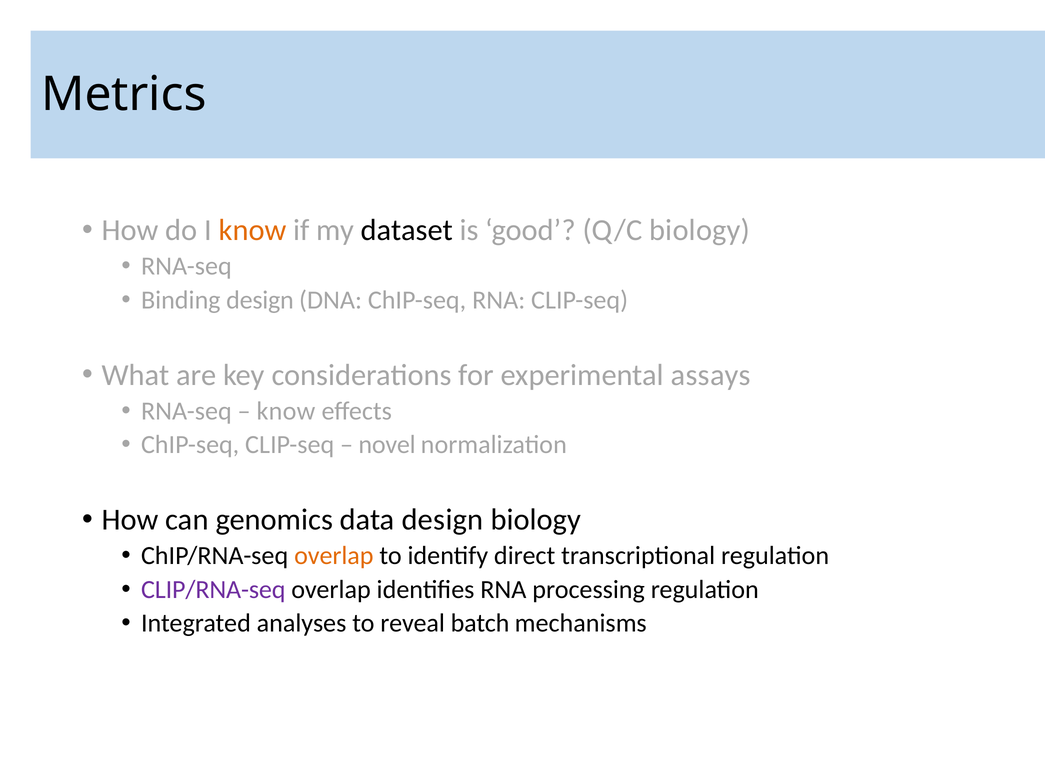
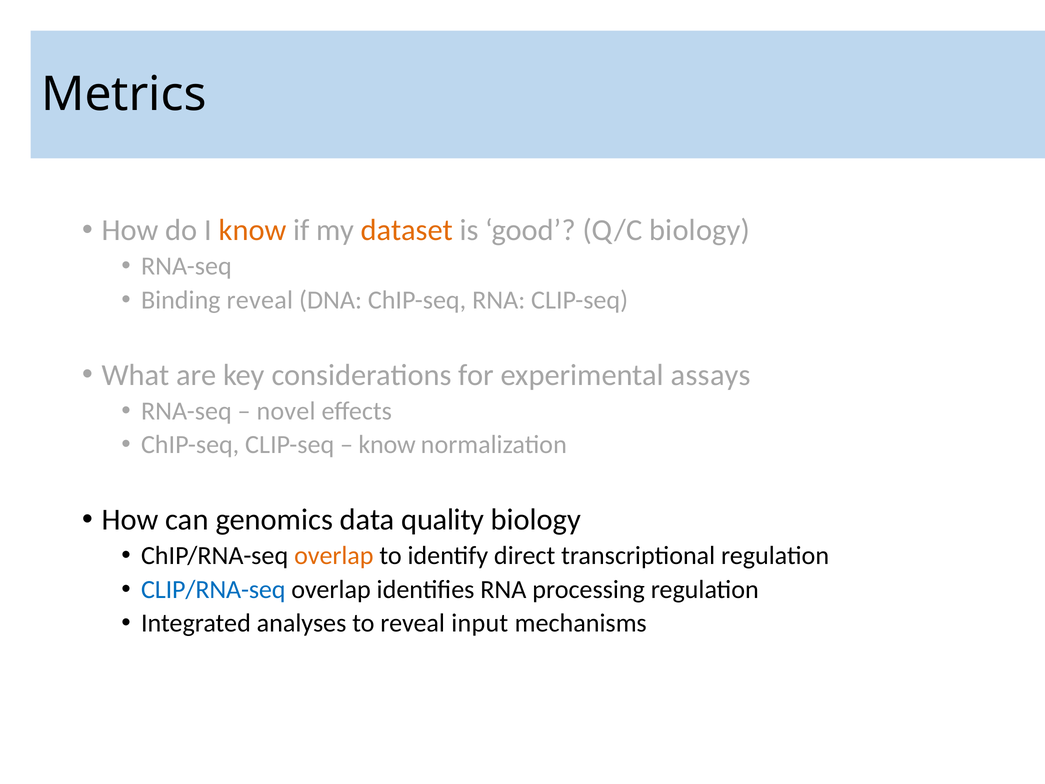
dataset colour: black -> orange (407, 230)
Binding design: design -> reveal (260, 300)
know: know -> novel (286, 411)
novel: novel -> know (387, 445)
data design: design -> quality (443, 520)
CLIP/RNA-seq colour: purple -> blue (213, 589)
batch: batch -> input (480, 623)
